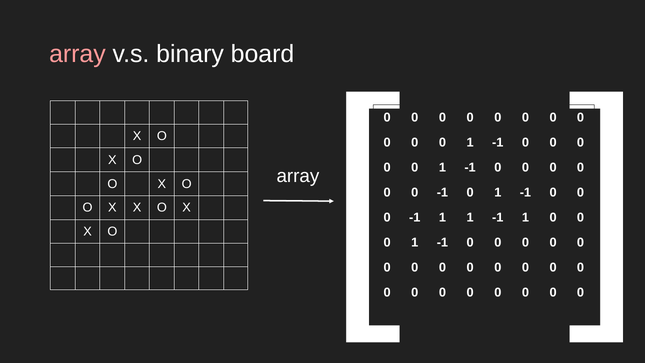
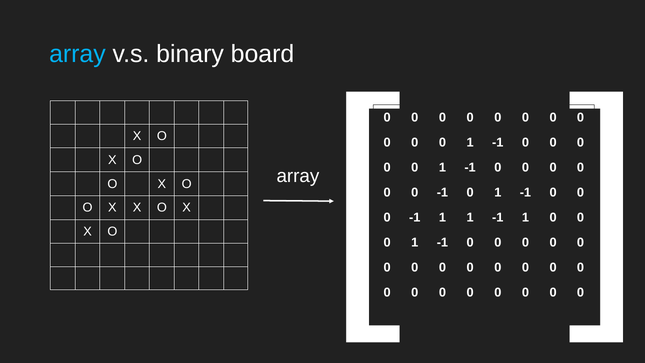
array colour: pink -> light blue (77, 54)
